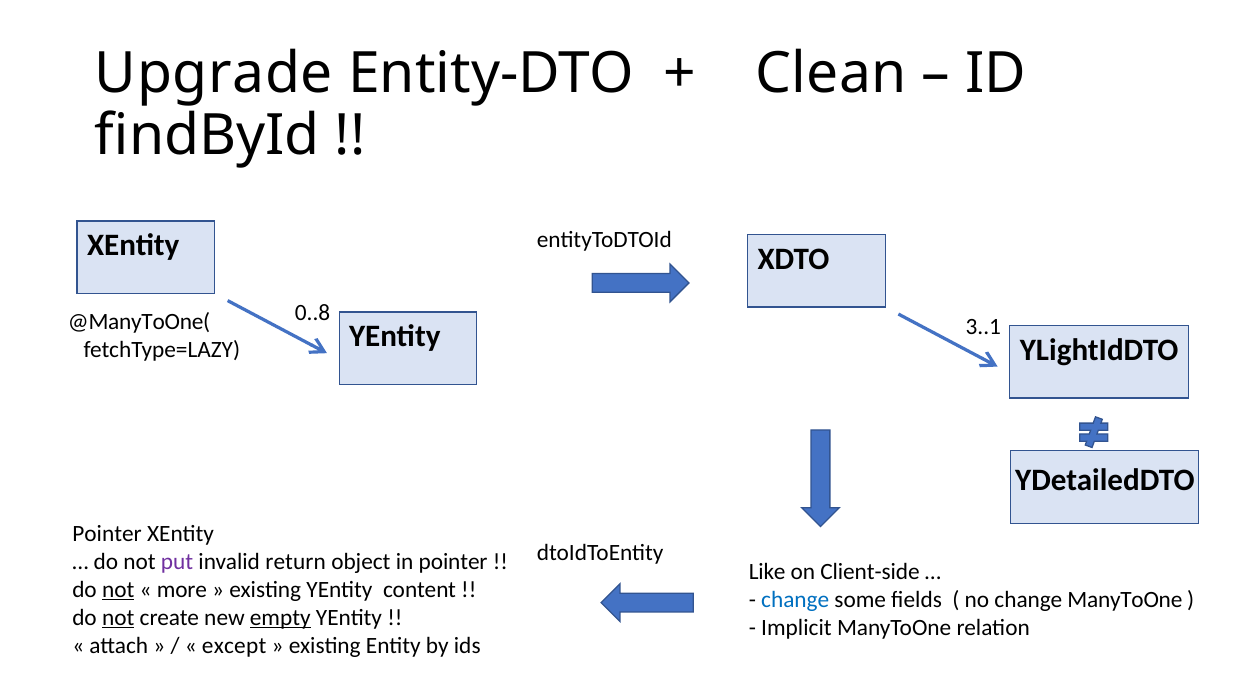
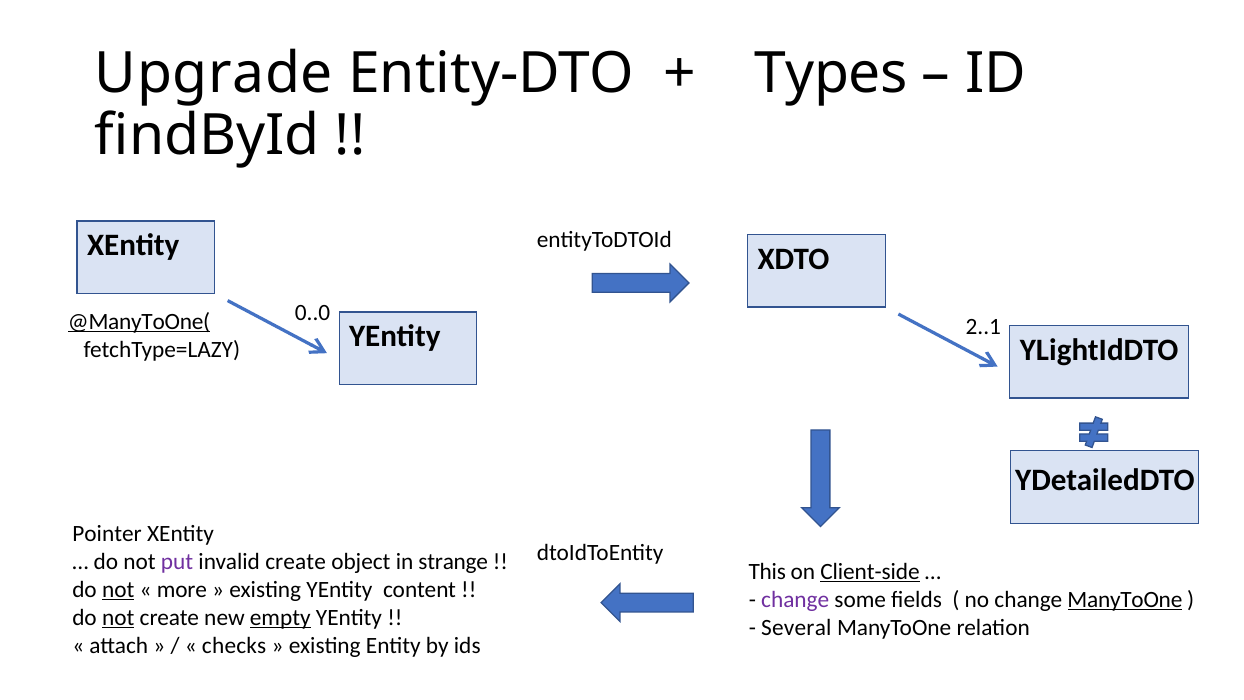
Clean: Clean -> Types (831, 74)
0..8: 0..8 -> 0..0 (313, 313)
@ManyToOne( underline: none -> present (139, 322)
3..1: 3..1 -> 2..1 (983, 327)
invalid return: return -> create (296, 561)
in pointer: pointer -> strange (453, 561)
Like: Like -> This (767, 571)
Client-side underline: none -> present (870, 571)
change colour: blue -> purple (795, 599)
ManyToOne underline: none -> present (1125, 599)
Implicit: Implicit -> Several (796, 627)
except: except -> checks (234, 645)
